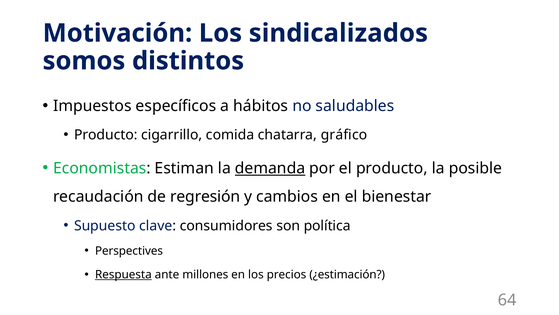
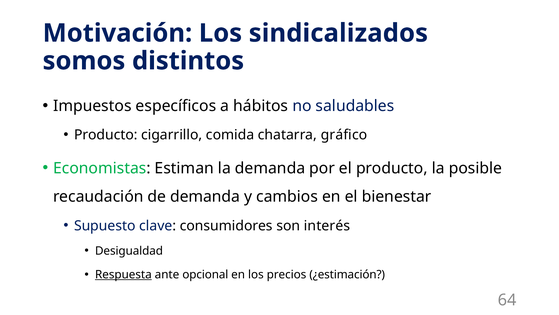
demanda underline: present -> none (270, 168)
de regresión: regresión -> demanda (205, 196)
política: política -> interés (327, 225)
Perspectives: Perspectives -> Desigualdad (129, 250)
millones: millones -> opcional (205, 274)
